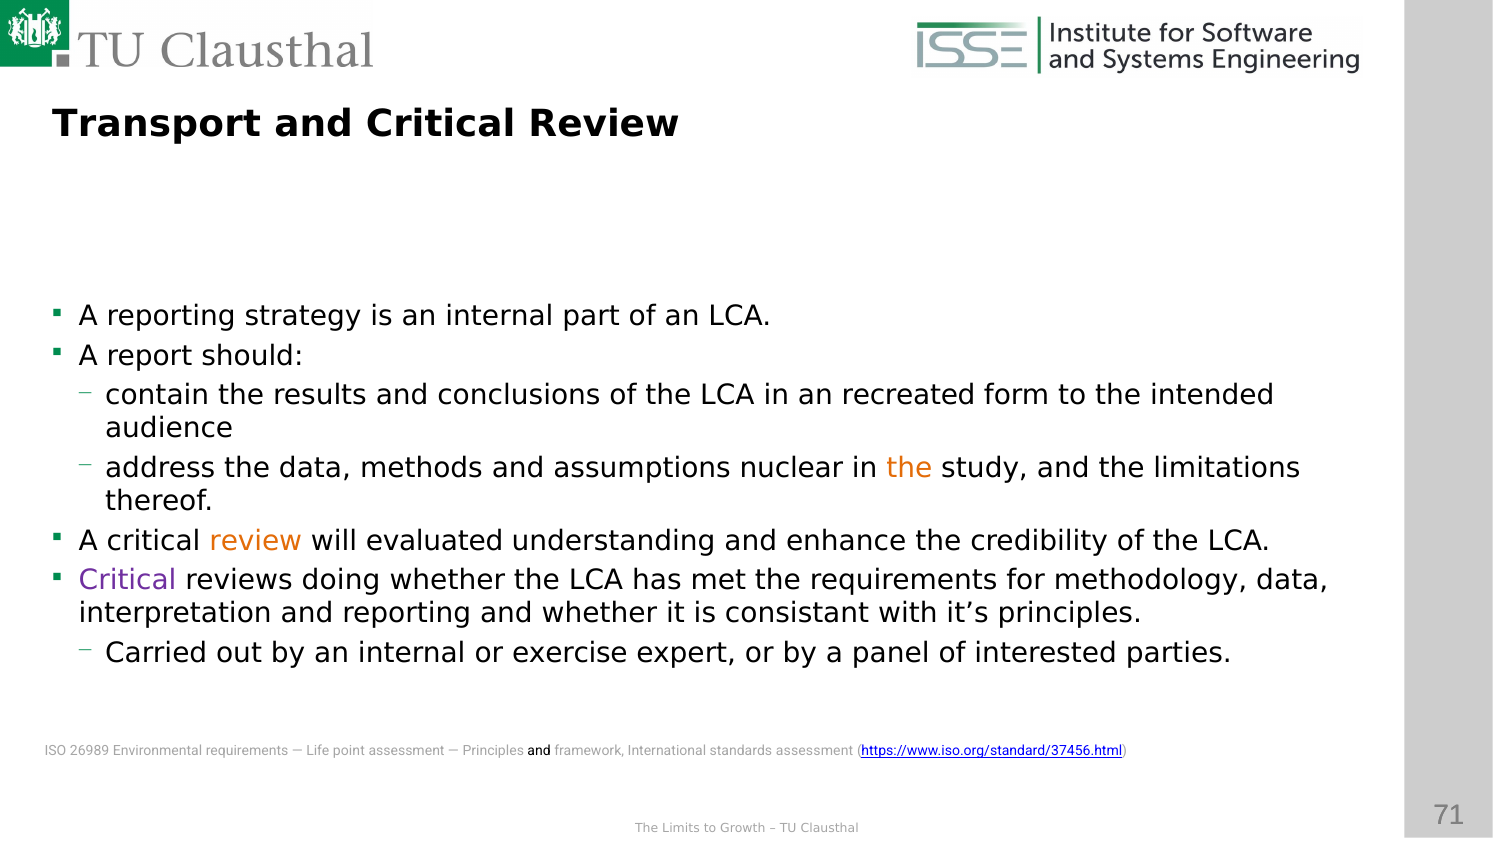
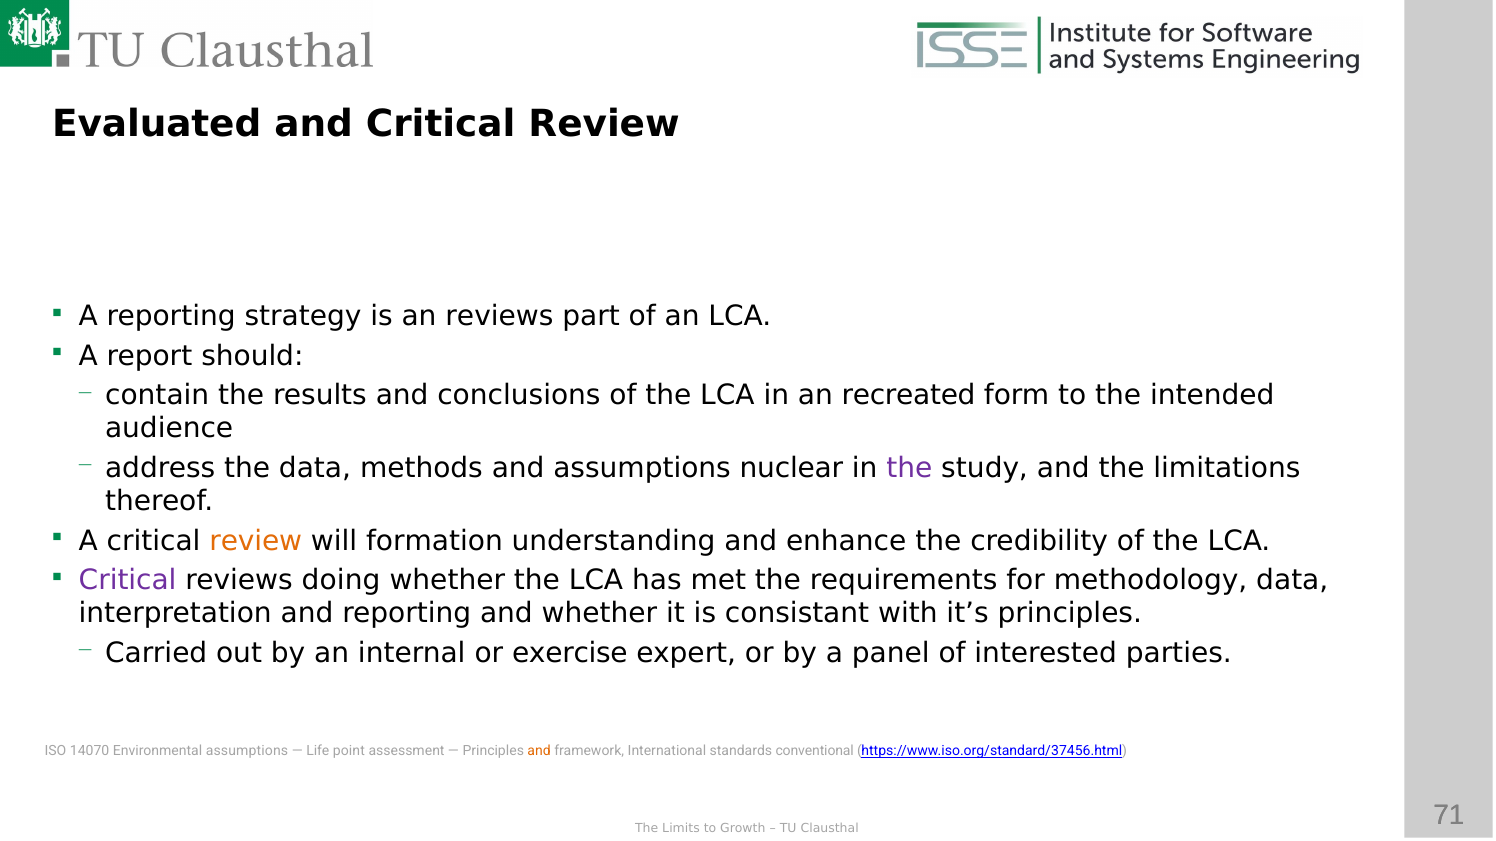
Transport: Transport -> Evaluated (157, 124)
is an internal: internal -> reviews (499, 317)
the colour: orange -> purple (909, 468)
evaluated: evaluated -> formation (434, 541)
26989: 26989 -> 14070 (90, 752)
Environmental requirements: requirements -> assumptions (247, 752)
and colour: black -> orange (539, 752)
standards assessment: assessment -> conventional (815, 752)
